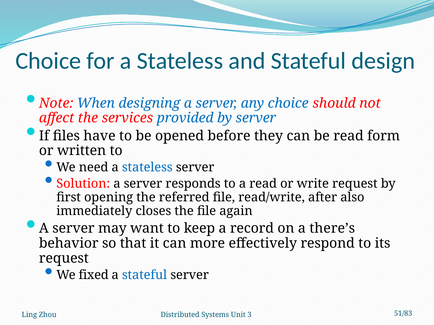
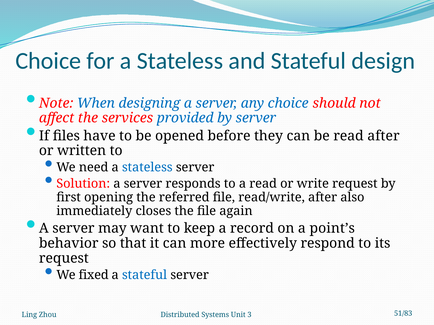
read form: form -> after (383, 136)
there’s: there’s -> point’s (332, 229)
